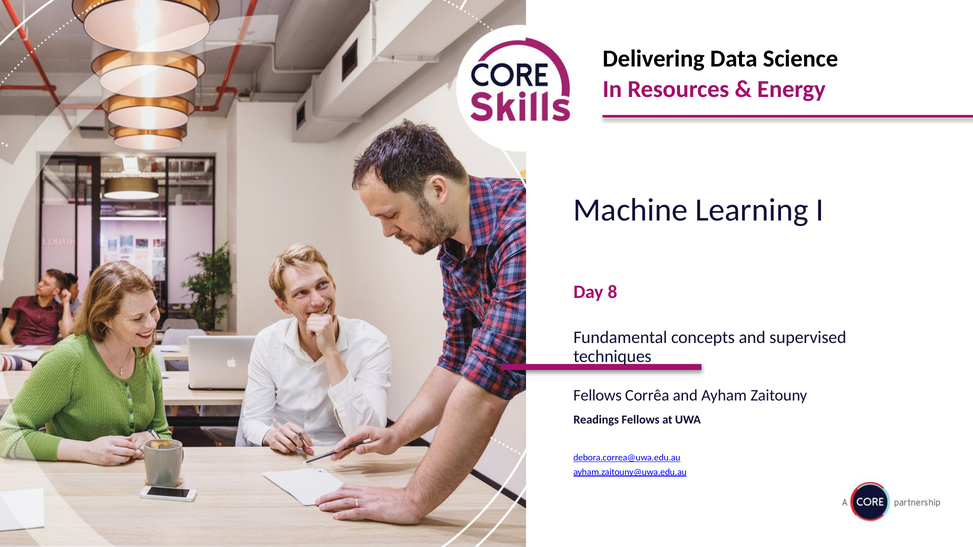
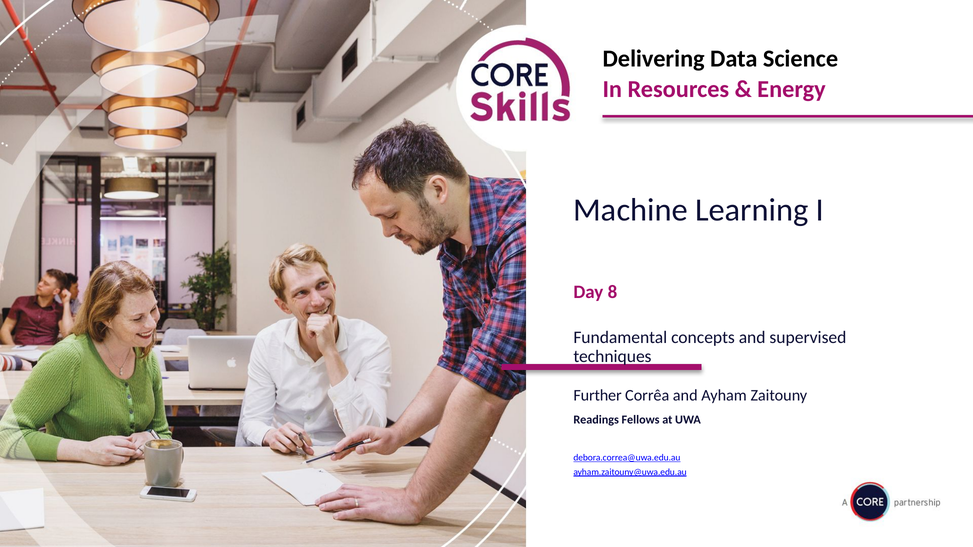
Fellows: Fellows -> Further (598, 395)
